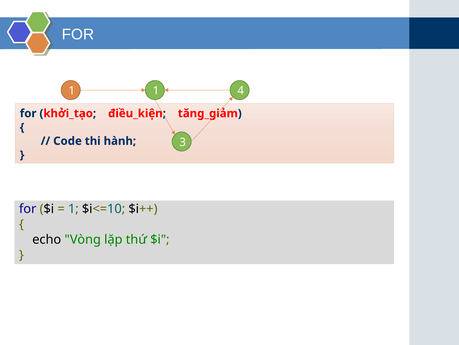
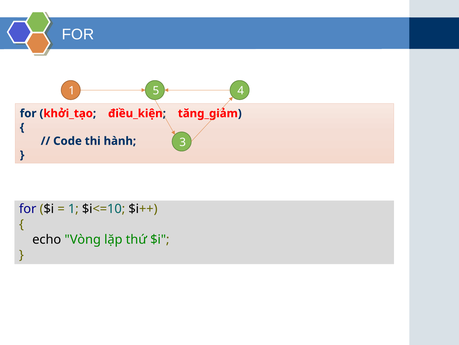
1 1: 1 -> 5 (156, 91)
